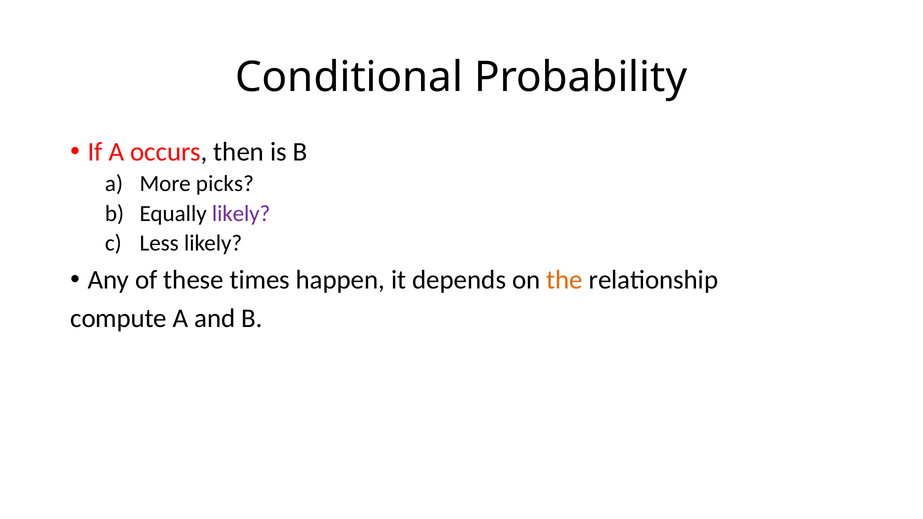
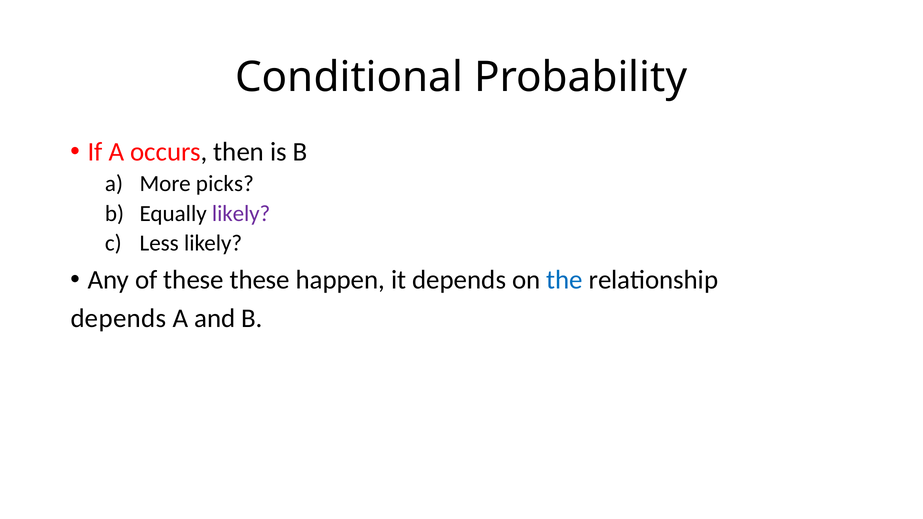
these times: times -> these (260, 280)
the colour: orange -> blue (565, 280)
compute: compute -> depends (118, 319)
